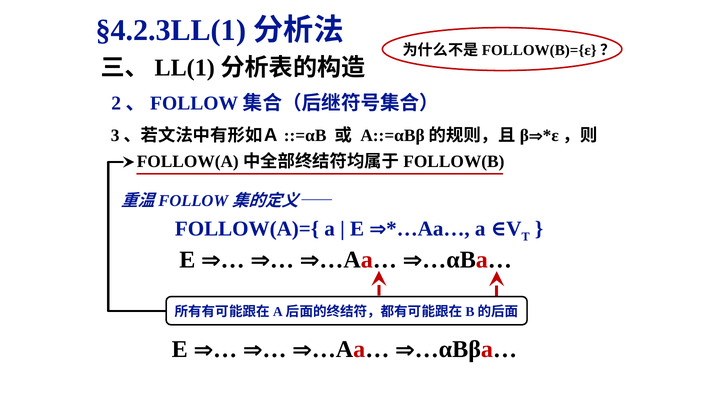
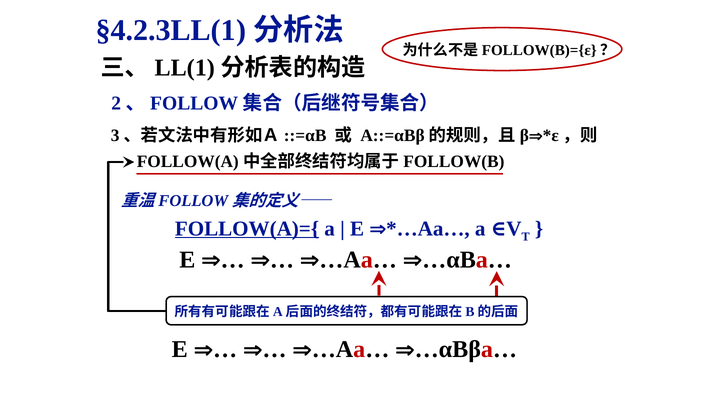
FOLLOW(A)={ underline: none -> present (247, 228)
